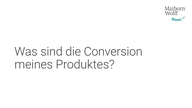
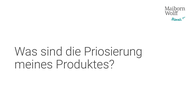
Conversion: Conversion -> Priosierung (113, 52)
